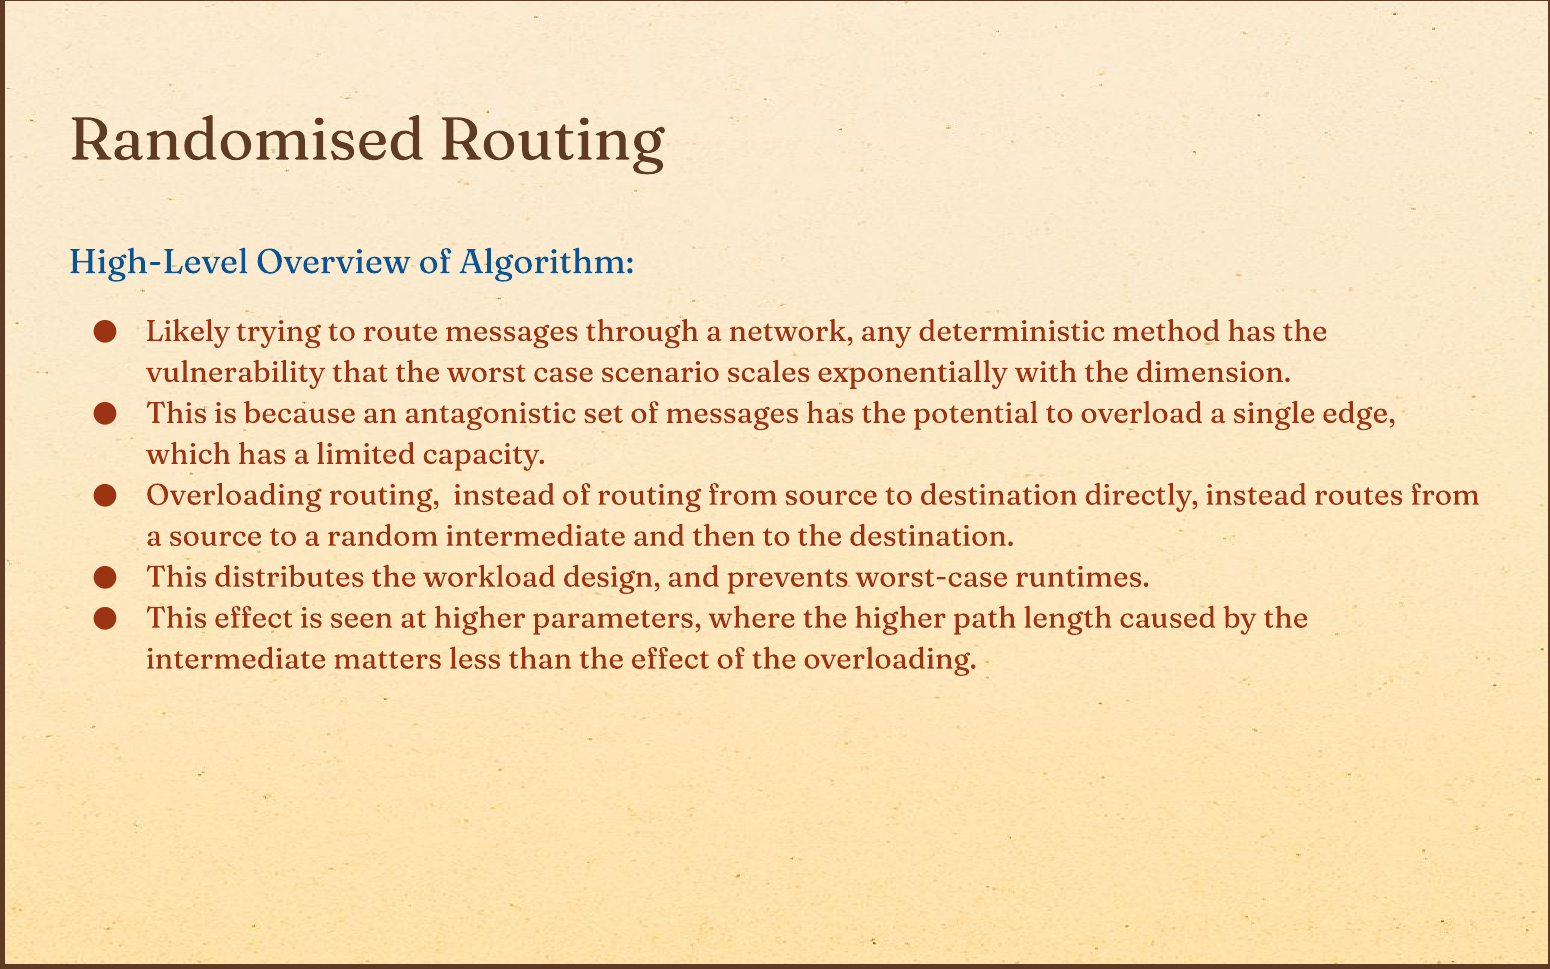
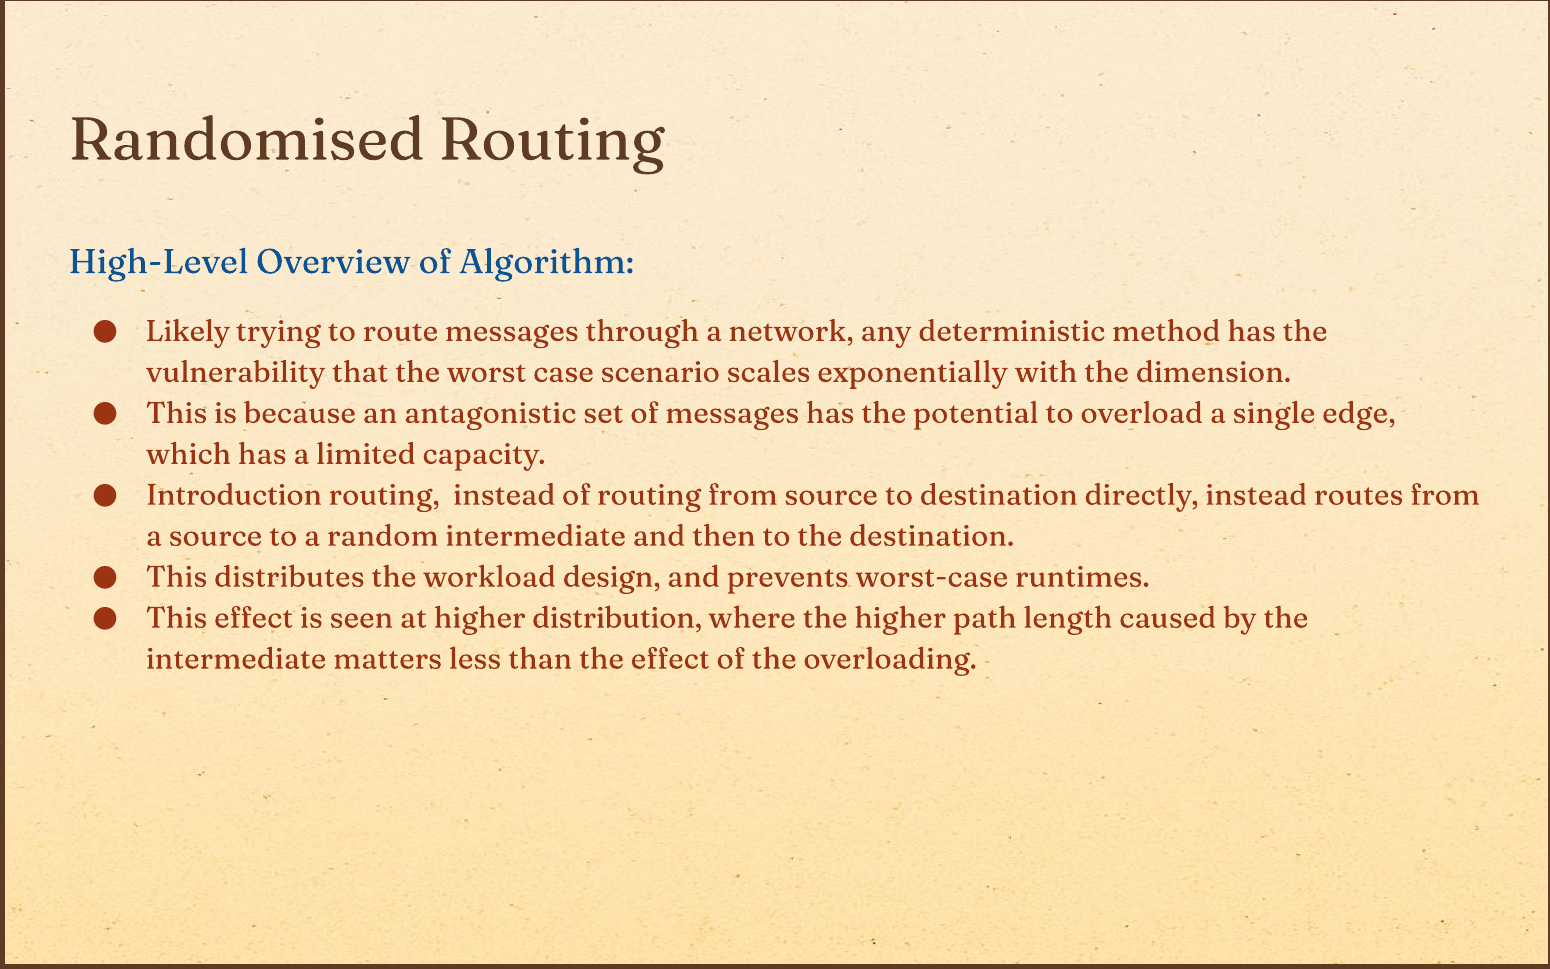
Overloading: Overloading -> Introduction (234, 495)
parameters: parameters -> distribution (617, 618)
